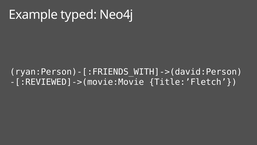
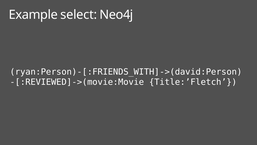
typed: typed -> select (79, 15)
